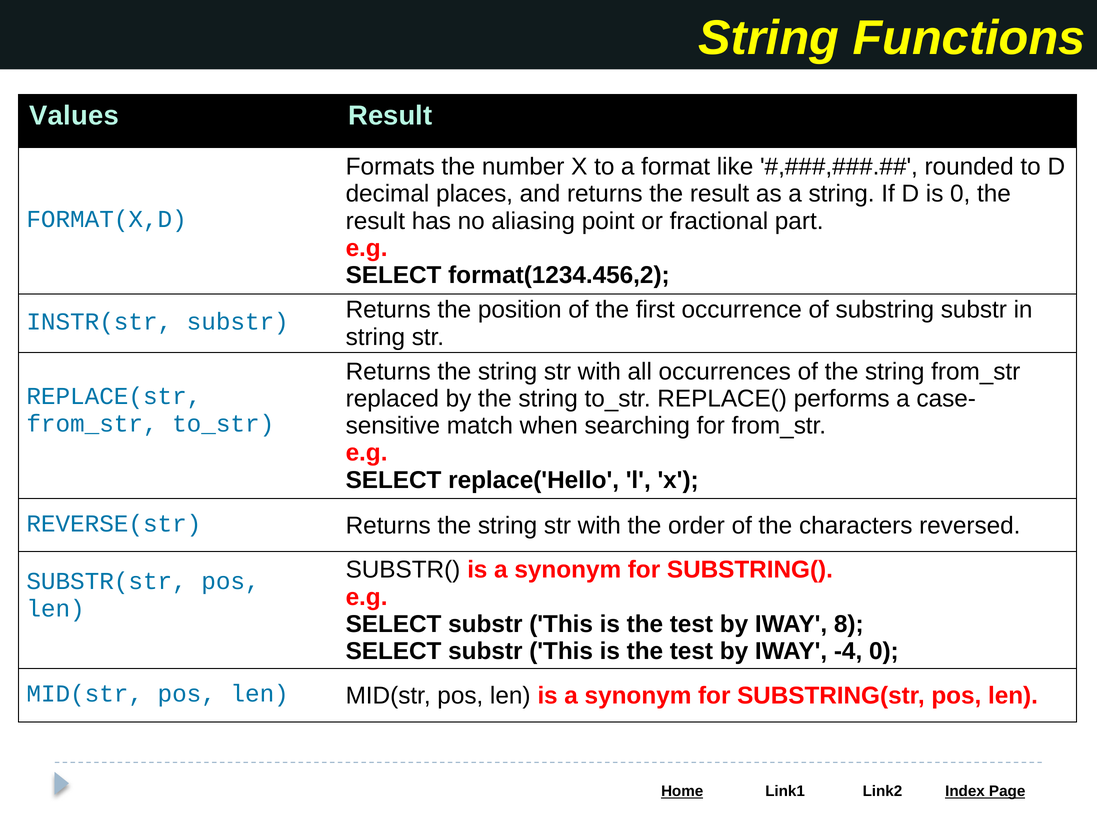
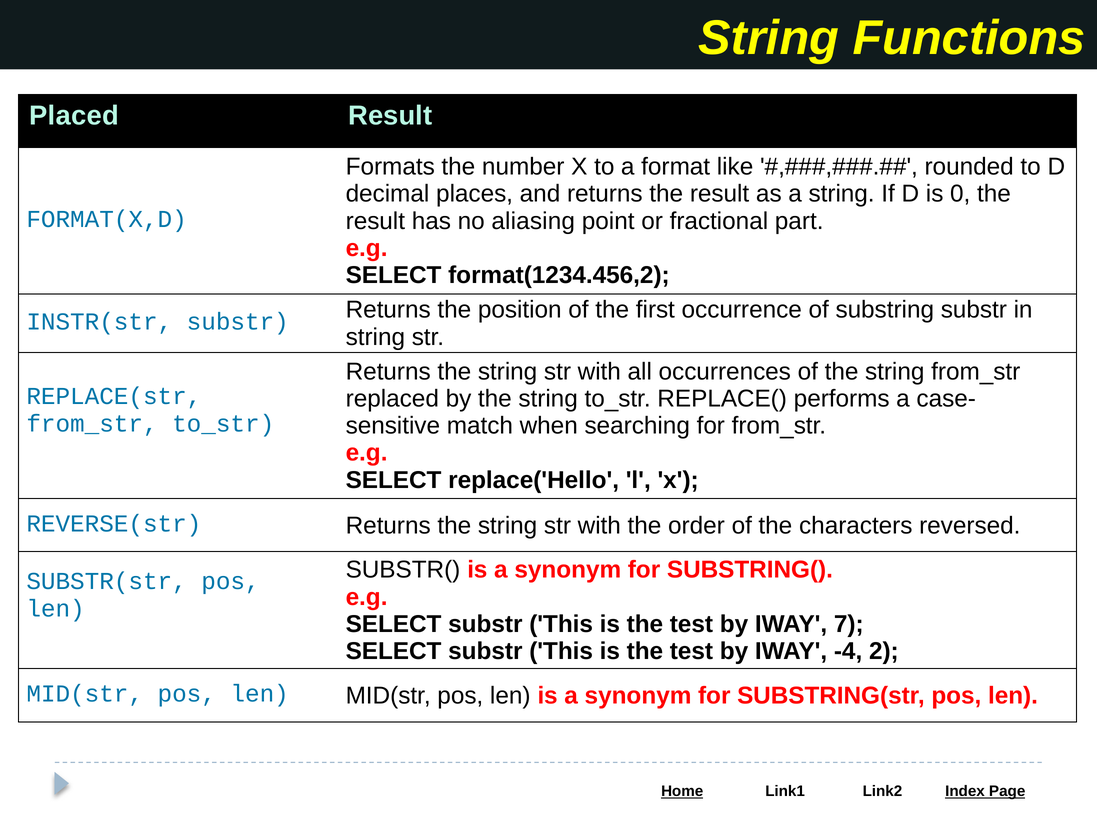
Values: Values -> Placed (74, 116)
8: 8 -> 7 (849, 624)
-4 0: 0 -> 2 (884, 651)
